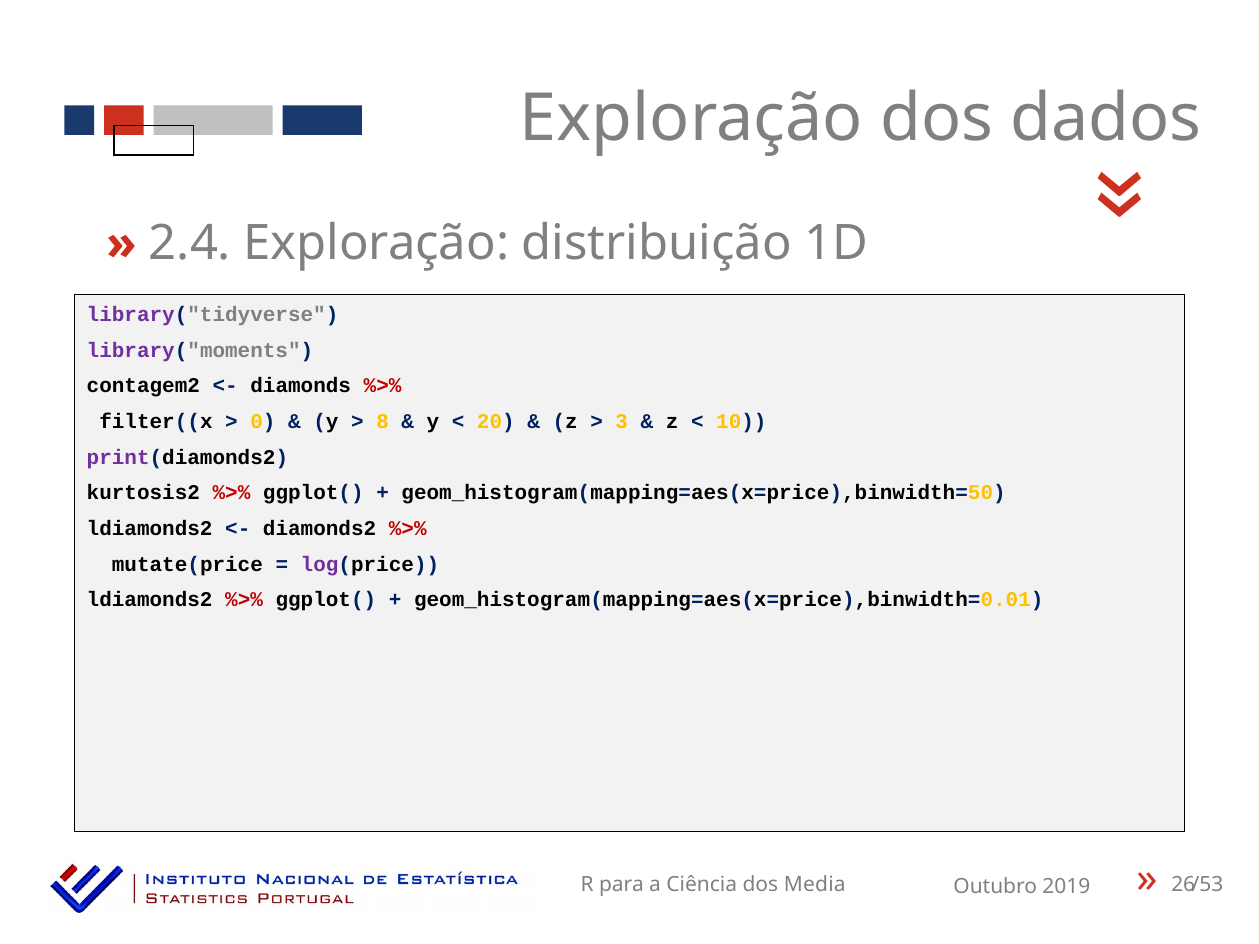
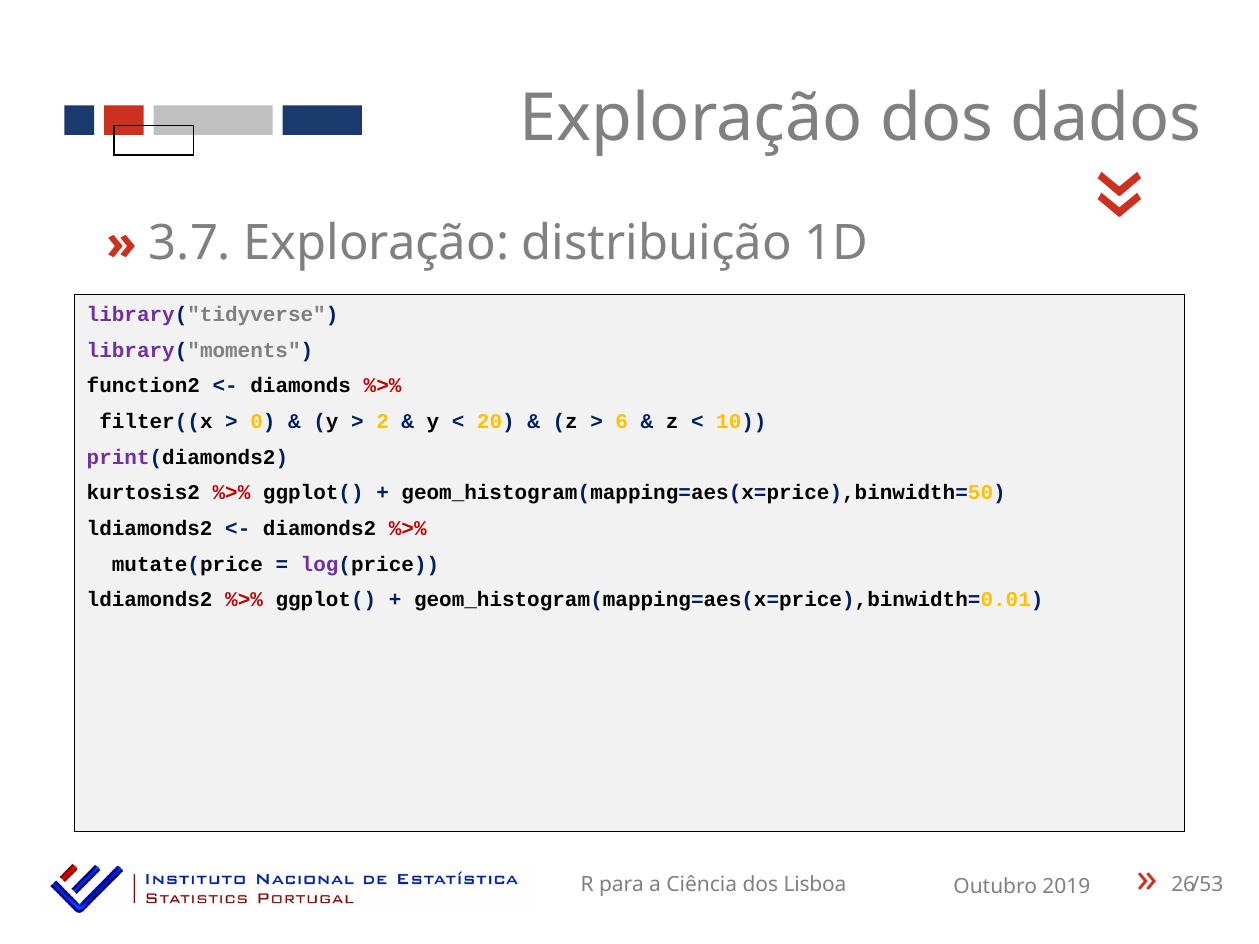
2.4: 2.4 -> 3.7 (190, 243)
contagem2: contagem2 -> function2 (143, 386)
8: 8 -> 2 (383, 422)
3: 3 -> 6 (622, 422)
Media: Media -> Lisboa (815, 885)
